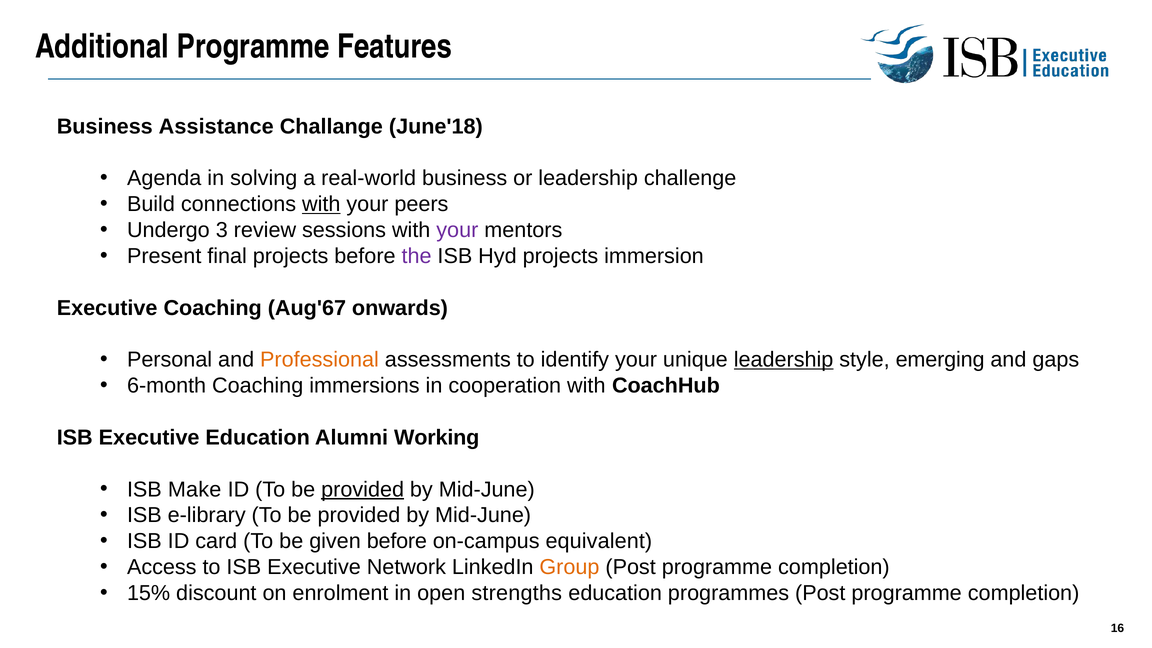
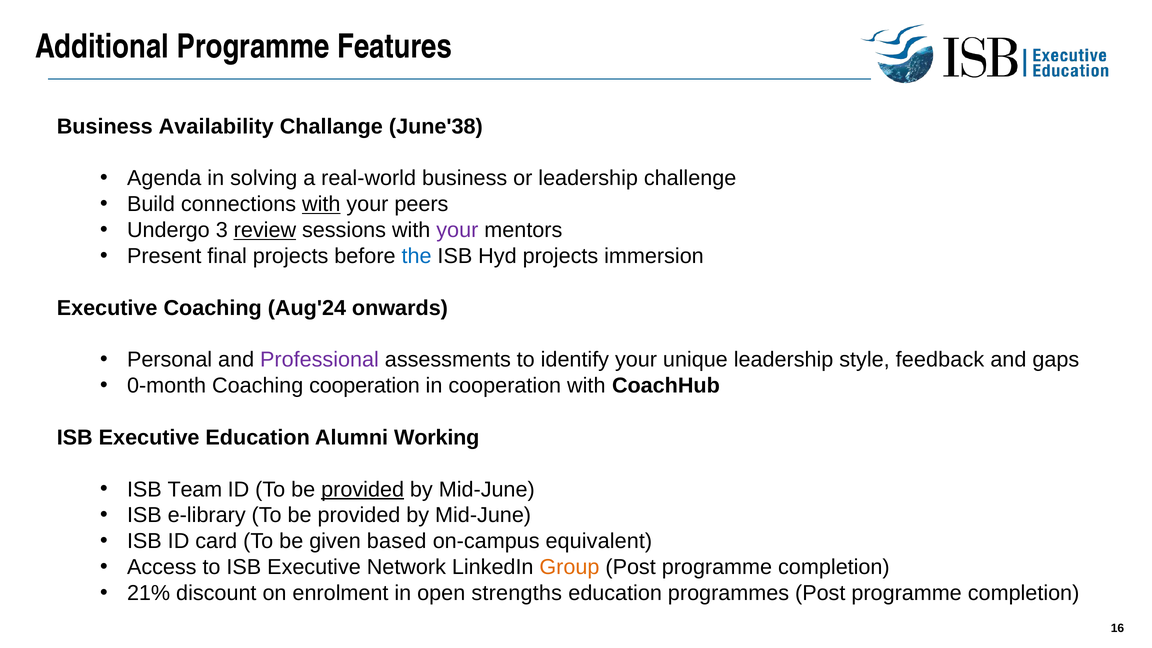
Assistance: Assistance -> Availability (216, 127)
June'18: June'18 -> June'38 (436, 127)
review underline: none -> present (265, 230)
the colour: purple -> blue (417, 256)
Aug'67: Aug'67 -> Aug'24 (307, 308)
Professional colour: orange -> purple (319, 360)
leadership underline: present -> none (784, 360)
emerging: emerging -> feedback (940, 360)
6-month: 6-month -> 0-month (167, 386)
Coaching immersions: immersions -> cooperation (365, 386)
Make: Make -> Team (195, 489)
given before: before -> based (397, 541)
15%: 15% -> 21% (149, 593)
